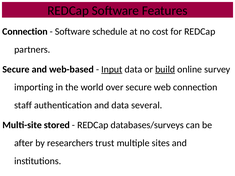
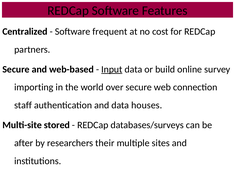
Connection: Connection -> Centralized (25, 32)
schedule: schedule -> frequent (110, 32)
build underline: present -> none (165, 69)
several: several -> houses (147, 105)
trust: trust -> their (105, 143)
